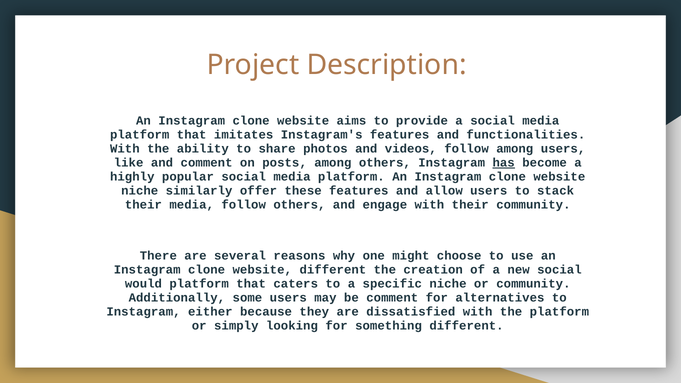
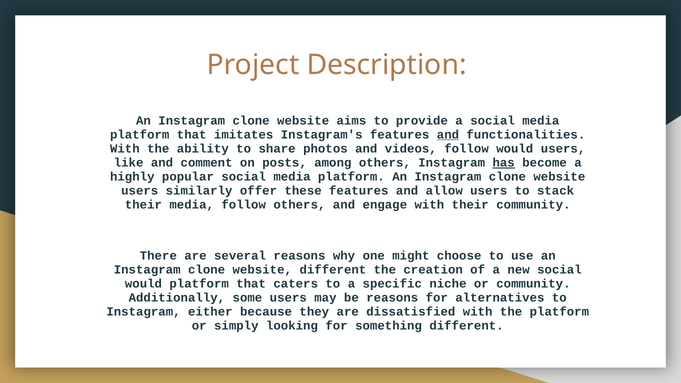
and underline: none -> present (448, 135)
follow among: among -> would (515, 149)
niche: niche -> users (140, 191)
be comment: comment -> reasons (392, 298)
